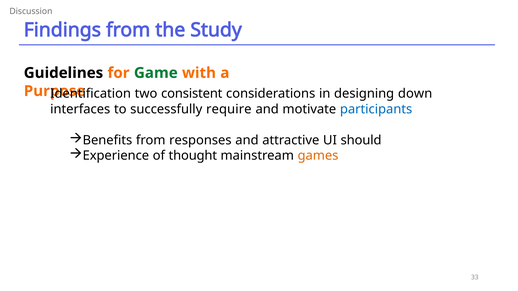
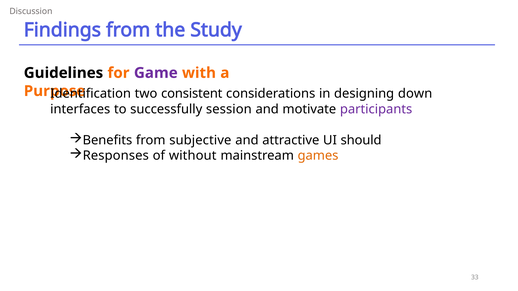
Game colour: green -> purple (156, 73)
require: require -> session (229, 109)
participants colour: blue -> purple (376, 109)
responses: responses -> subjective (200, 140)
Experience: Experience -> Responses (116, 156)
thought: thought -> without (193, 156)
